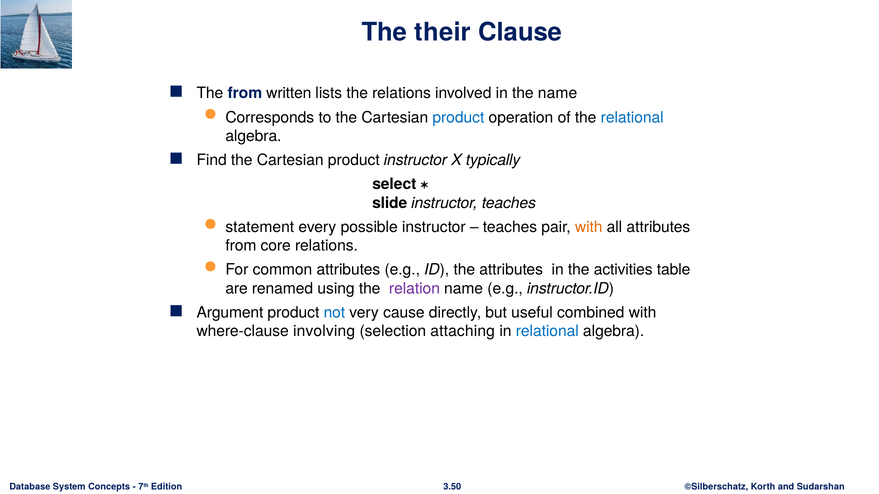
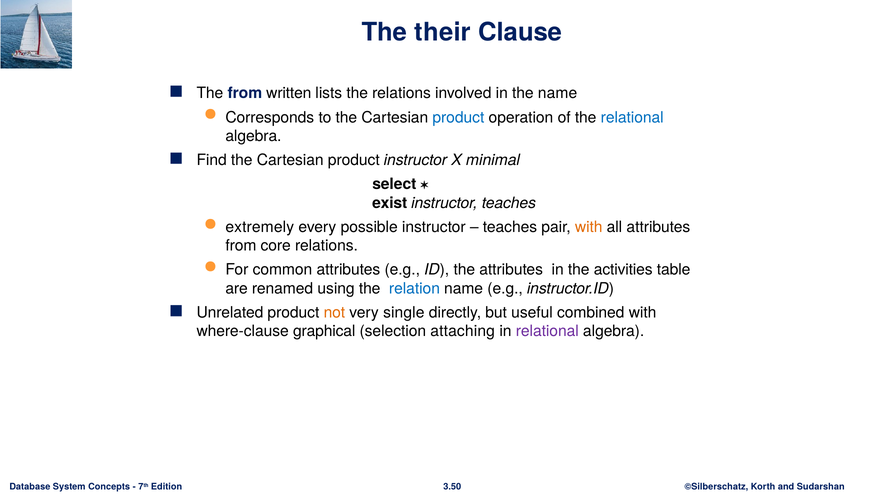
typically: typically -> minimal (493, 160)
slide: slide -> exist (390, 203)
statement: statement -> extremely (260, 227)
relation colour: purple -> blue (414, 289)
Argument: Argument -> Unrelated (230, 313)
not colour: blue -> orange (334, 313)
cause: cause -> single (404, 313)
involving: involving -> graphical (324, 332)
relational colour: blue -> purple (547, 332)
